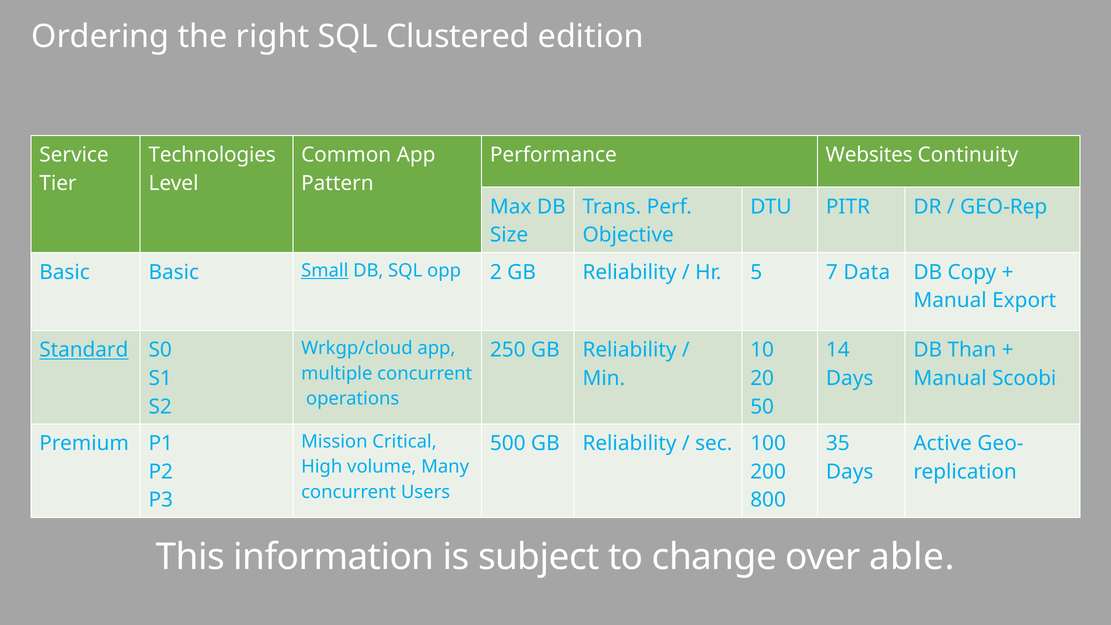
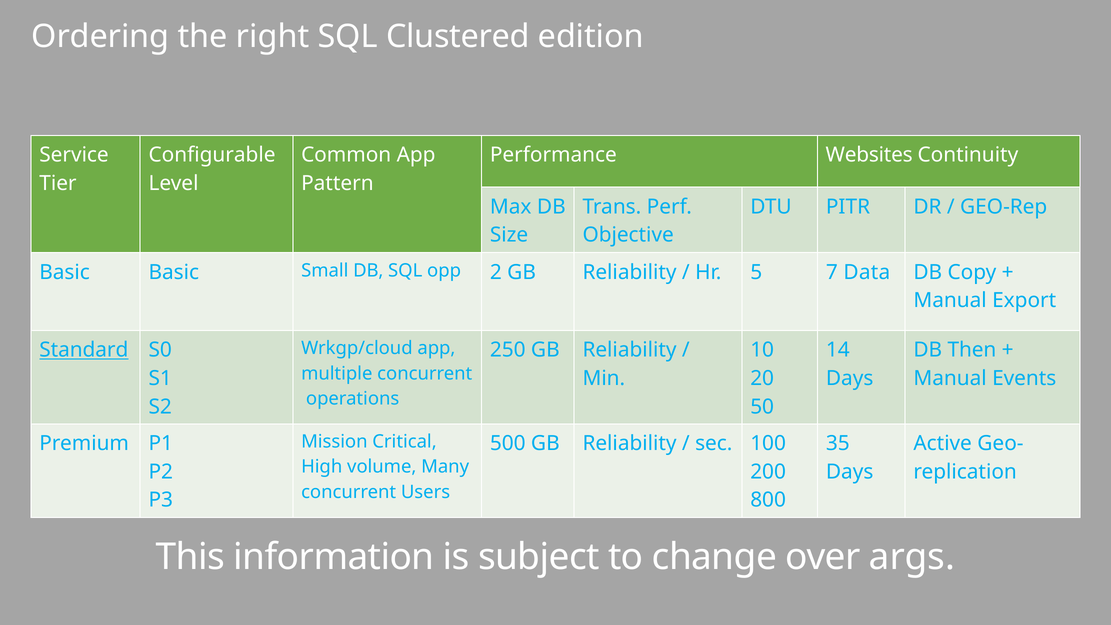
Technologies: Technologies -> Configurable (212, 155)
Small underline: present -> none (325, 270)
Than: Than -> Then (972, 350)
Scoobi: Scoobi -> Events (1024, 378)
able: able -> args (912, 557)
